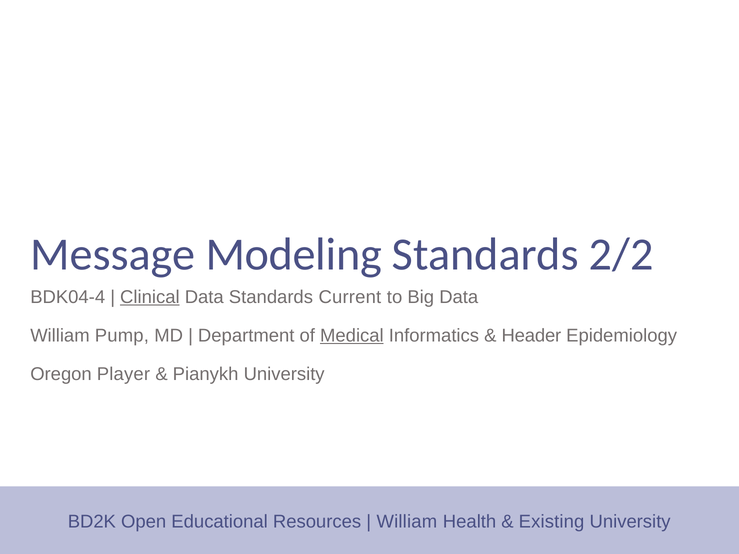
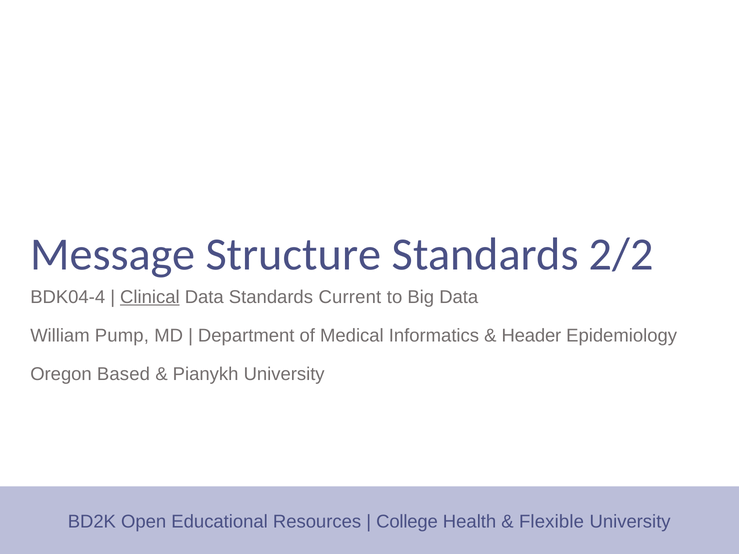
Modeling: Modeling -> Structure (293, 255)
Medical underline: present -> none (352, 336)
Player: Player -> Based (123, 374)
William: William -> College (407, 522)
Existing: Existing -> Flexible (551, 522)
